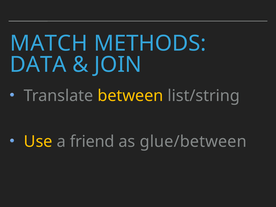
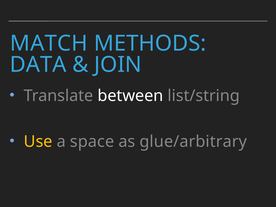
between colour: yellow -> white (130, 96)
friend: friend -> space (92, 142)
glue/between: glue/between -> glue/arbitrary (193, 142)
